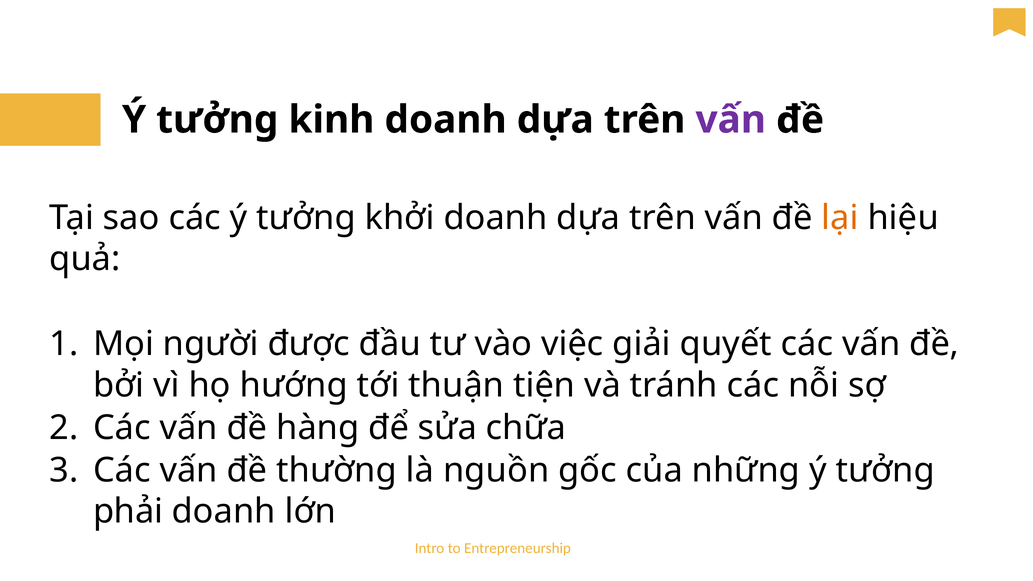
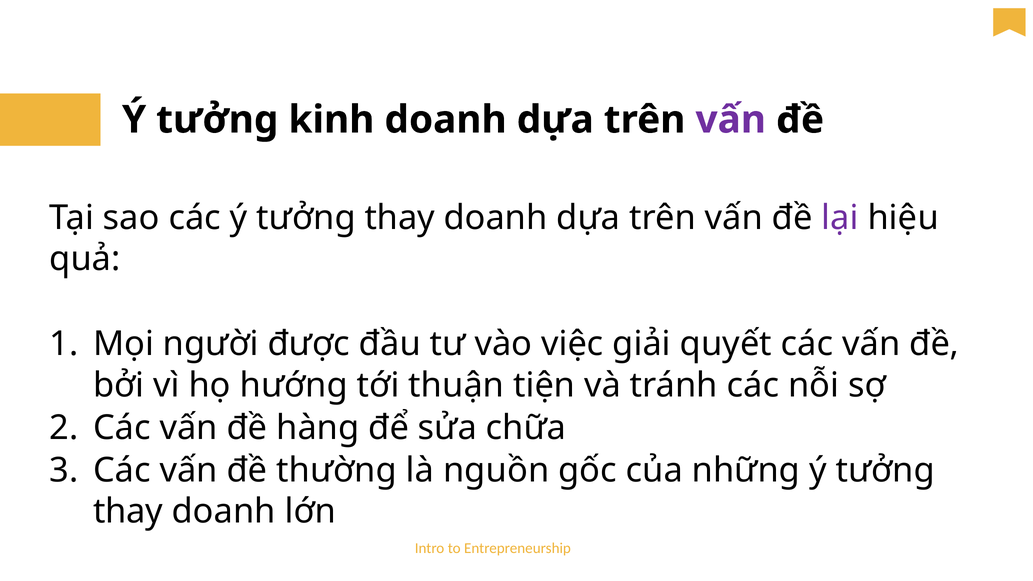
các ý tưởng khởi: khởi -> thay (400, 218)
lại colour: orange -> purple (840, 218)
phải: phải -> thay (128, 512)
